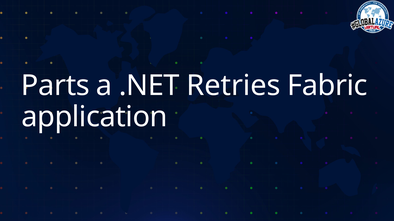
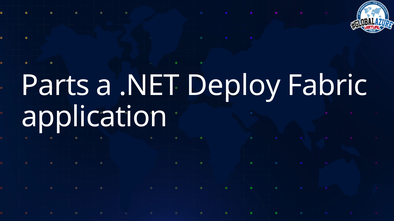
Retries: Retries -> Deploy (233, 86)
